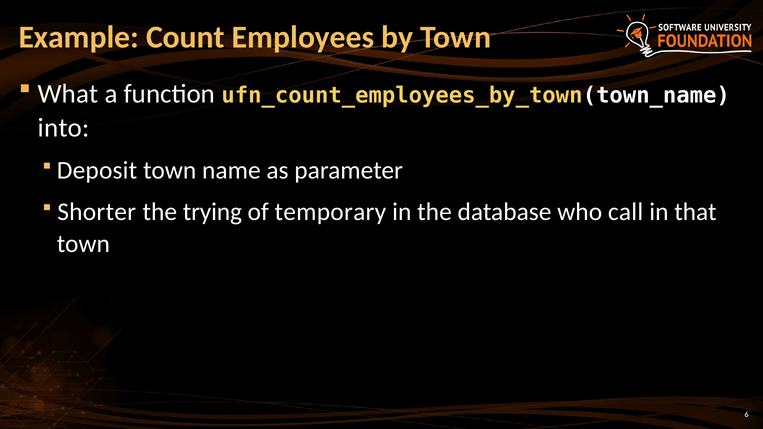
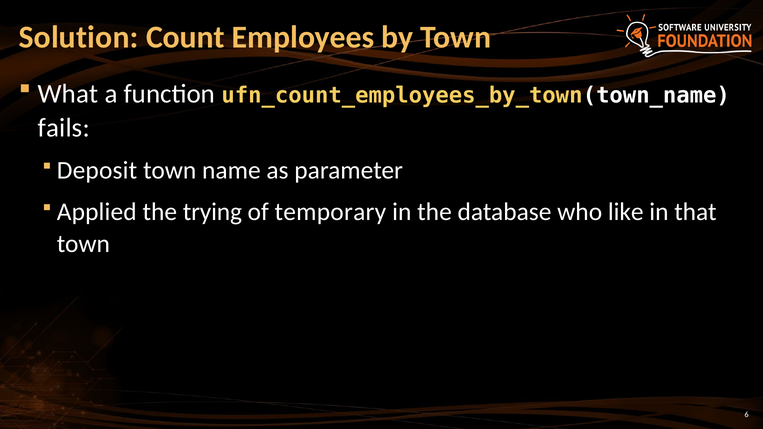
Example: Example -> Solution (79, 37)
into: into -> fails (64, 128)
Shorter: Shorter -> Applied (97, 212)
call: call -> like (626, 212)
